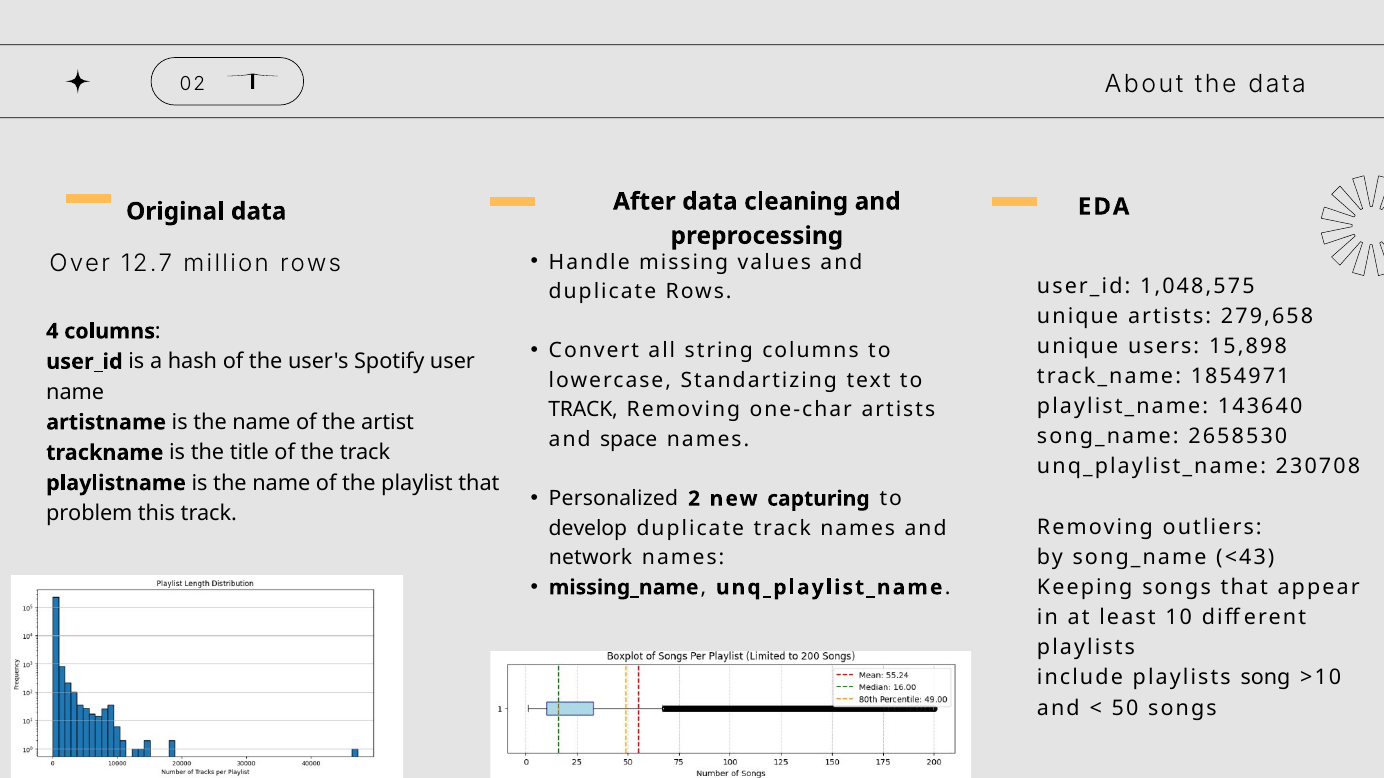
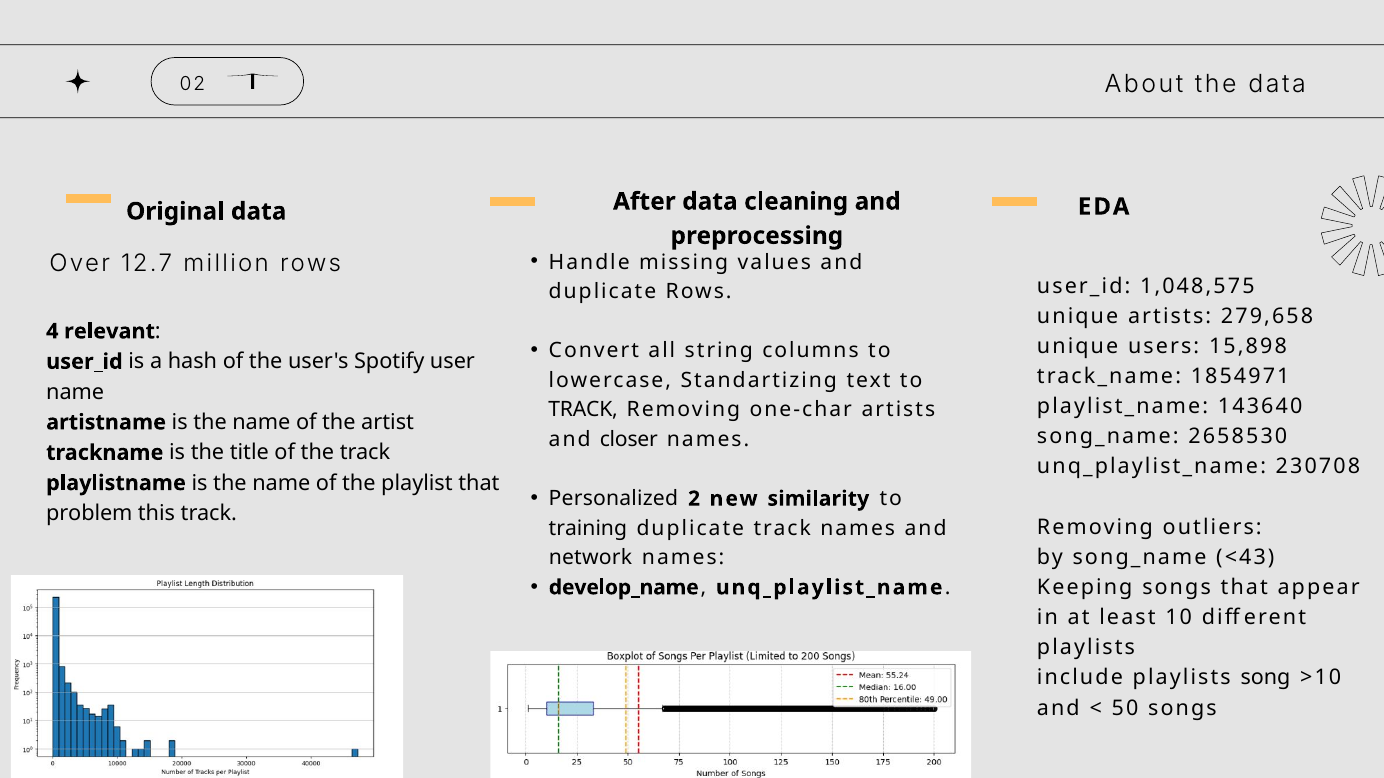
4 columns: columns -> relevant (110, 332)
space: space -> closer (629, 440)
capturing: capturing -> similarity (818, 499)
develop: develop -> training (588, 529)
missing_name: missing_name -> develop_name (624, 588)
